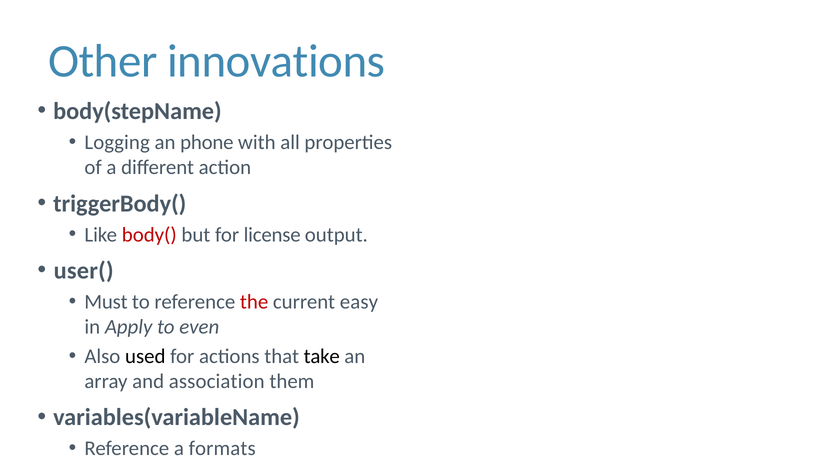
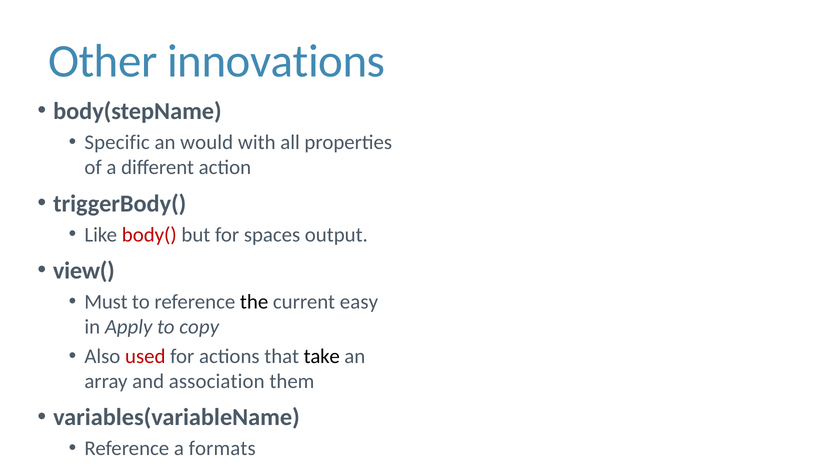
Logging: Logging -> Specific (117, 142)
phone: phone -> would (207, 142)
license: license -> spaces (272, 235)
user(: user( -> view( (84, 271)
the colour: red -> black (254, 302)
even: even -> copy (199, 327)
used colour: black -> red (145, 356)
